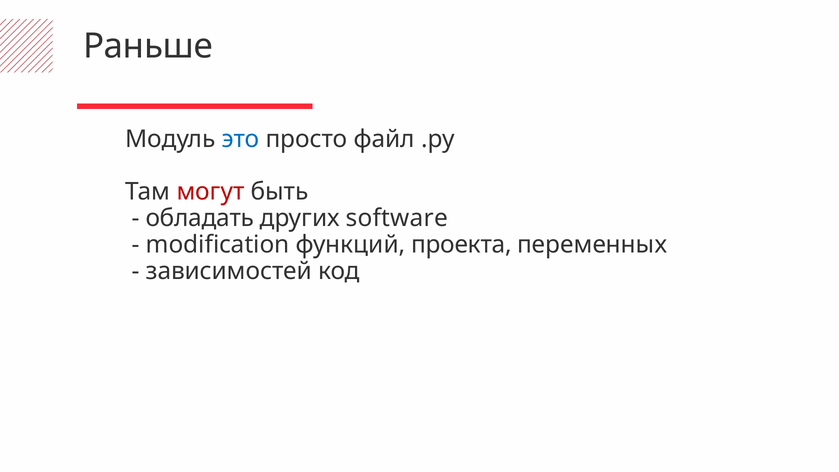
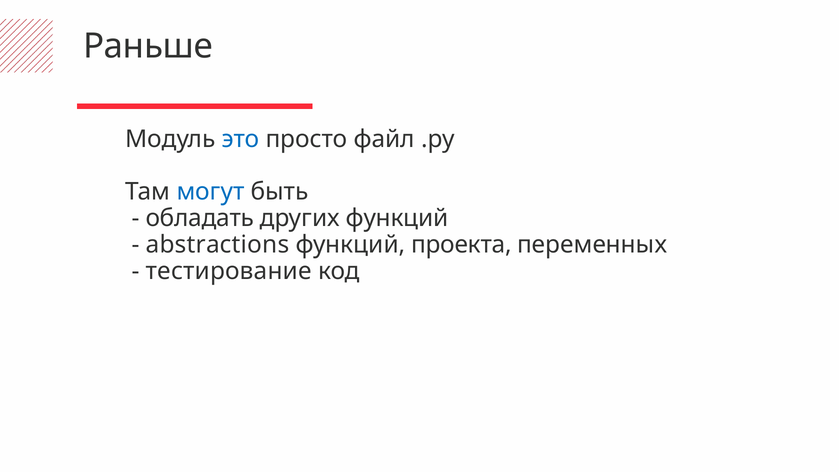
могут colour: red -> blue (211, 192)
других software: software -> функций (397, 218)
modification: modification -> abstractions (218, 245)
зависимостей: зависимостей -> тестирование (229, 271)
